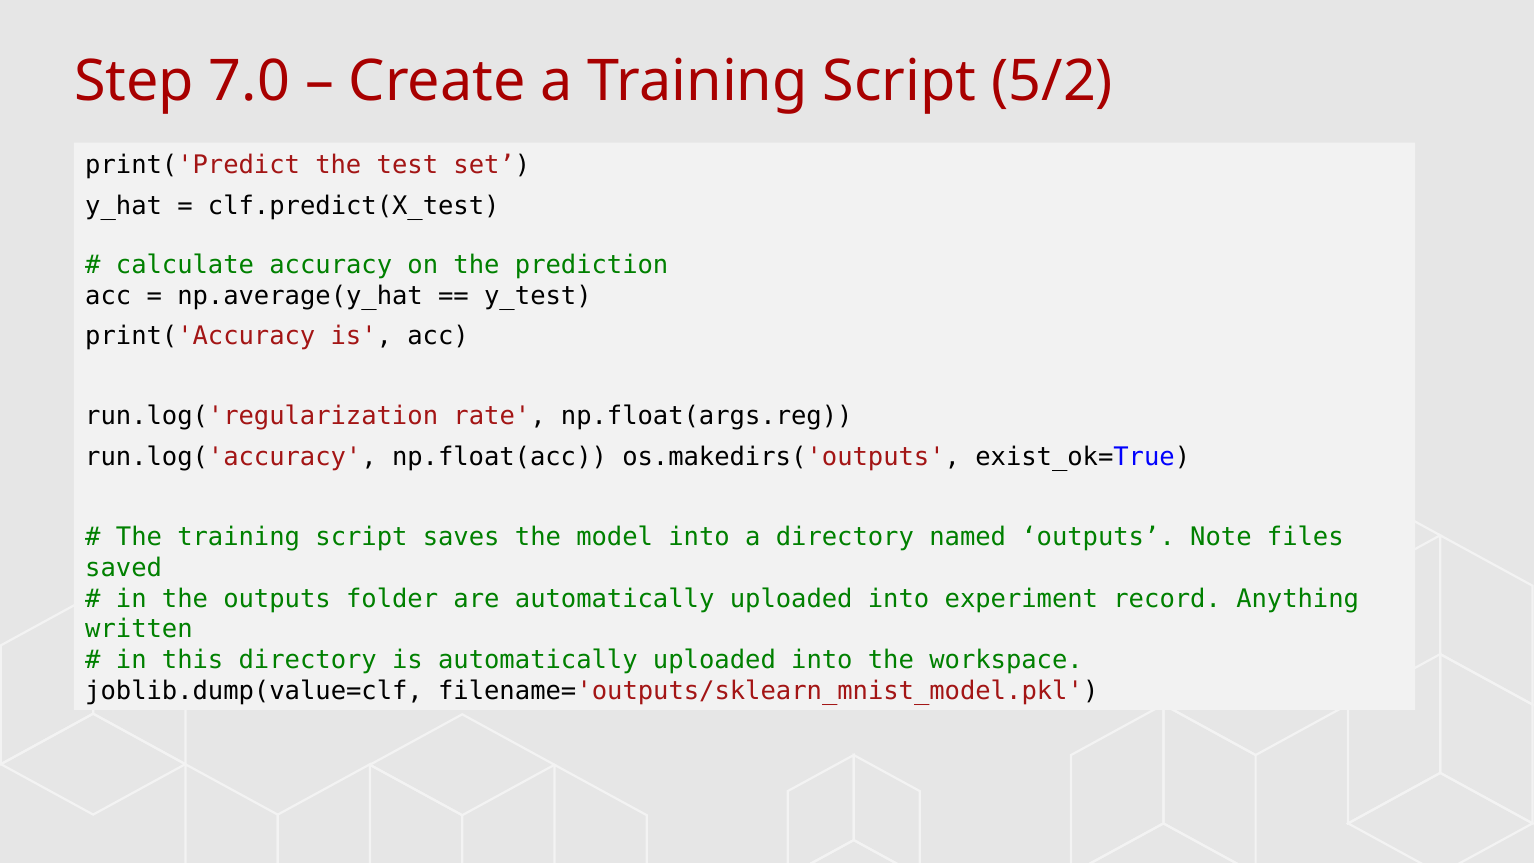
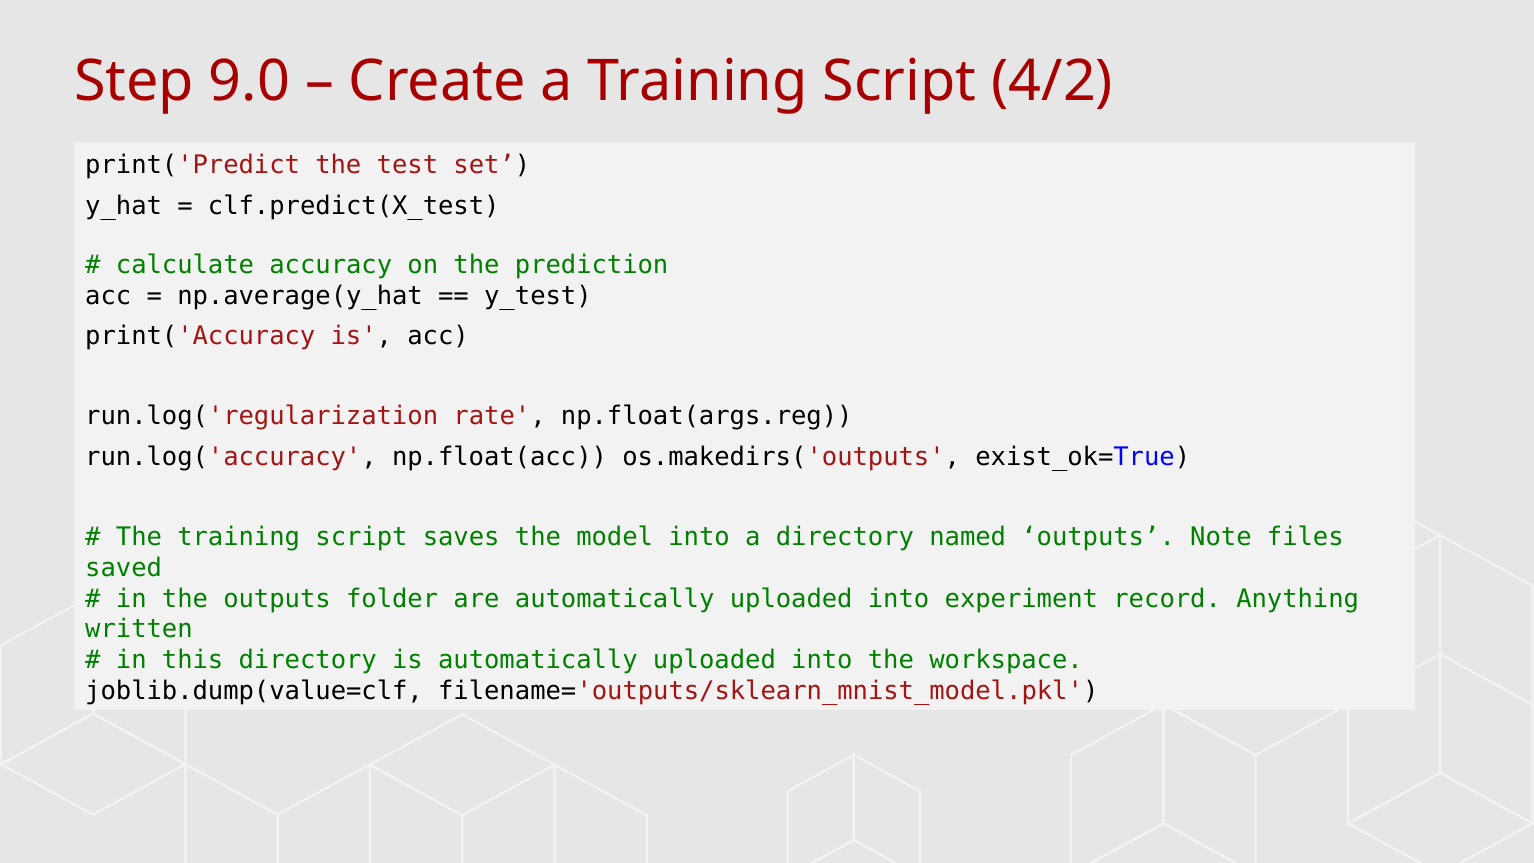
7.0: 7.0 -> 9.0 (250, 82)
5/2: 5/2 -> 4/2 (1052, 82)
